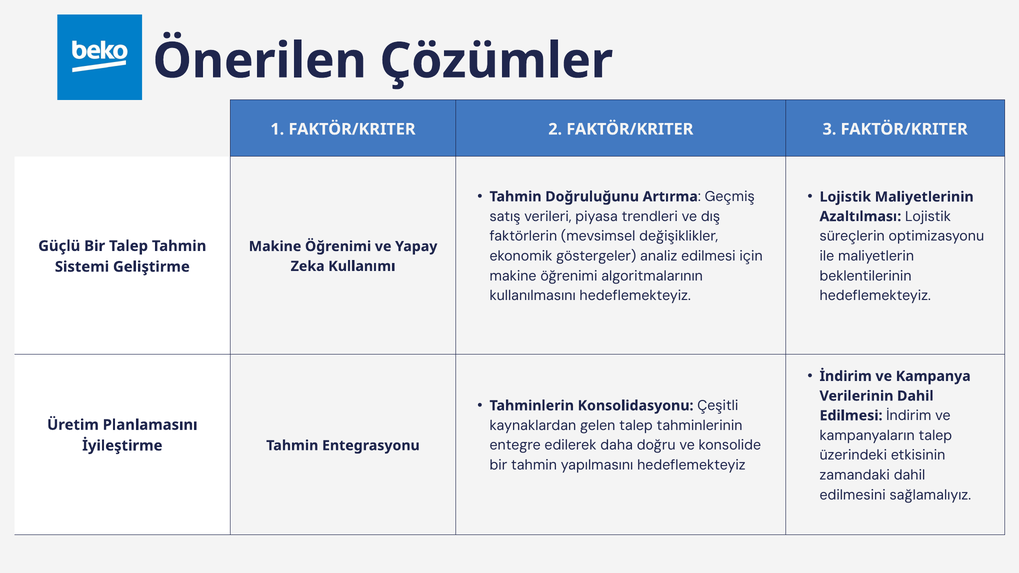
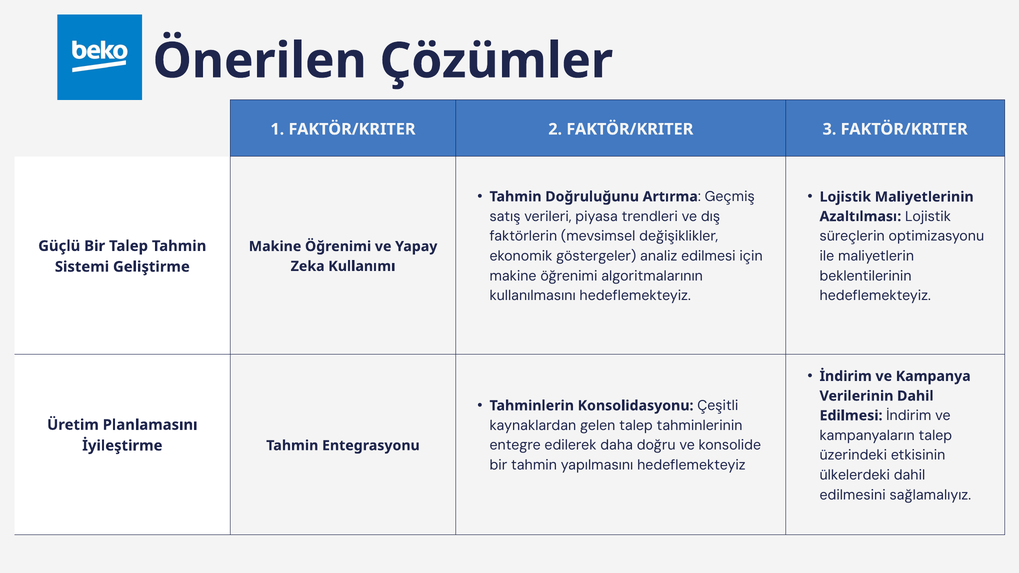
zamandaki: zamandaki -> ülkelerdeki (855, 475)
